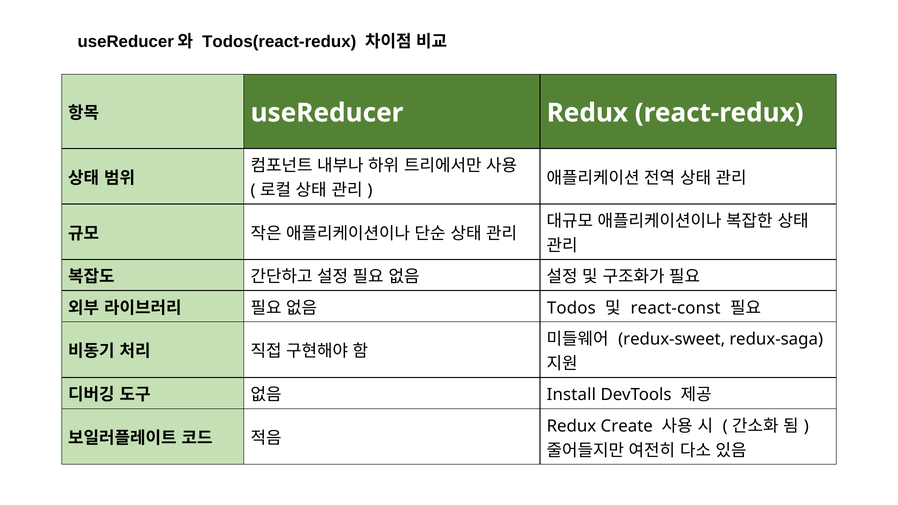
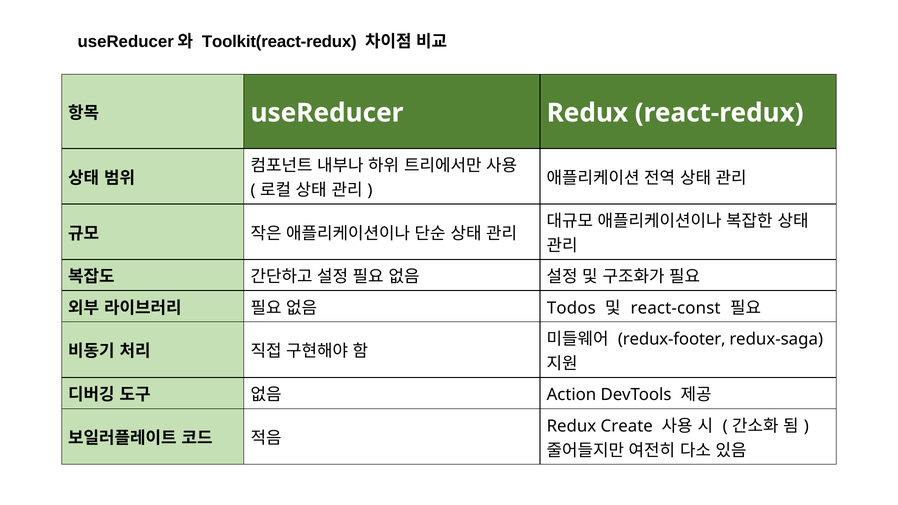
Todos(react-redux: Todos(react-redux -> Toolkit(react-redux (279, 42)
redux-sweet: redux-sweet -> redux-footer (672, 339)
Install: Install -> Action (571, 395)
